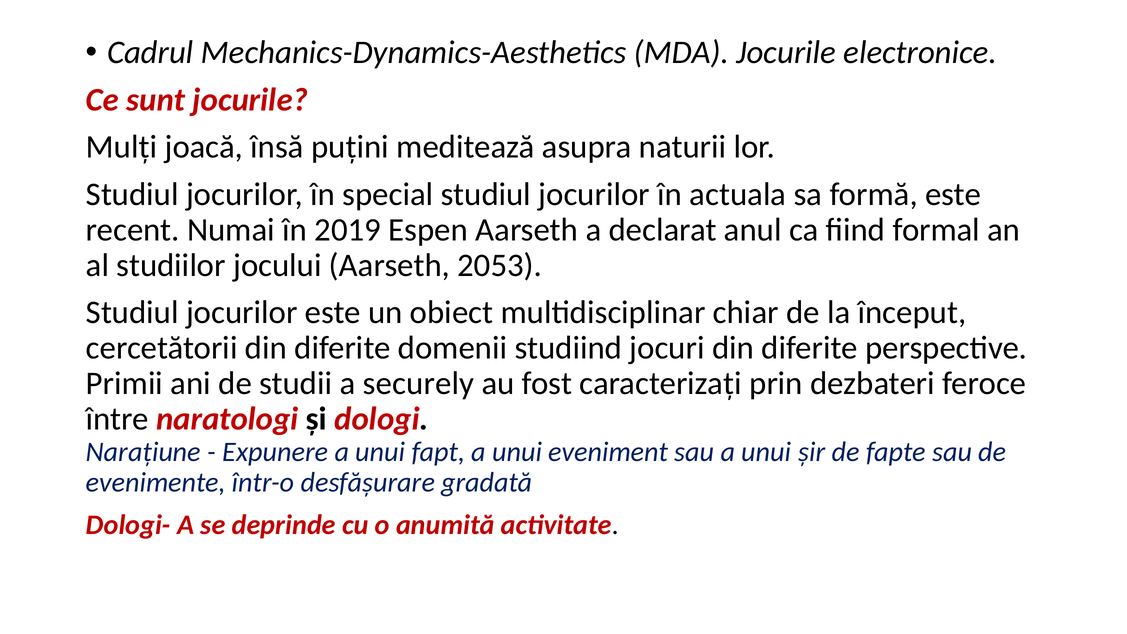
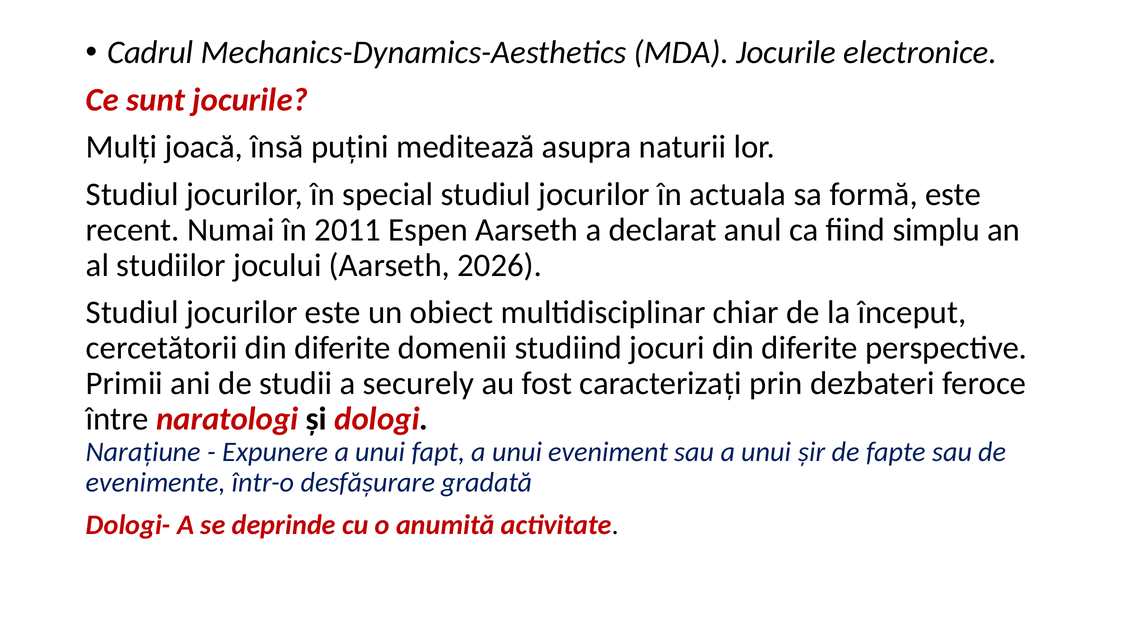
2019: 2019 -> 2011 (348, 230)
formal: formal -> simplu (936, 230)
2053: 2053 -> 2026 (500, 265)
